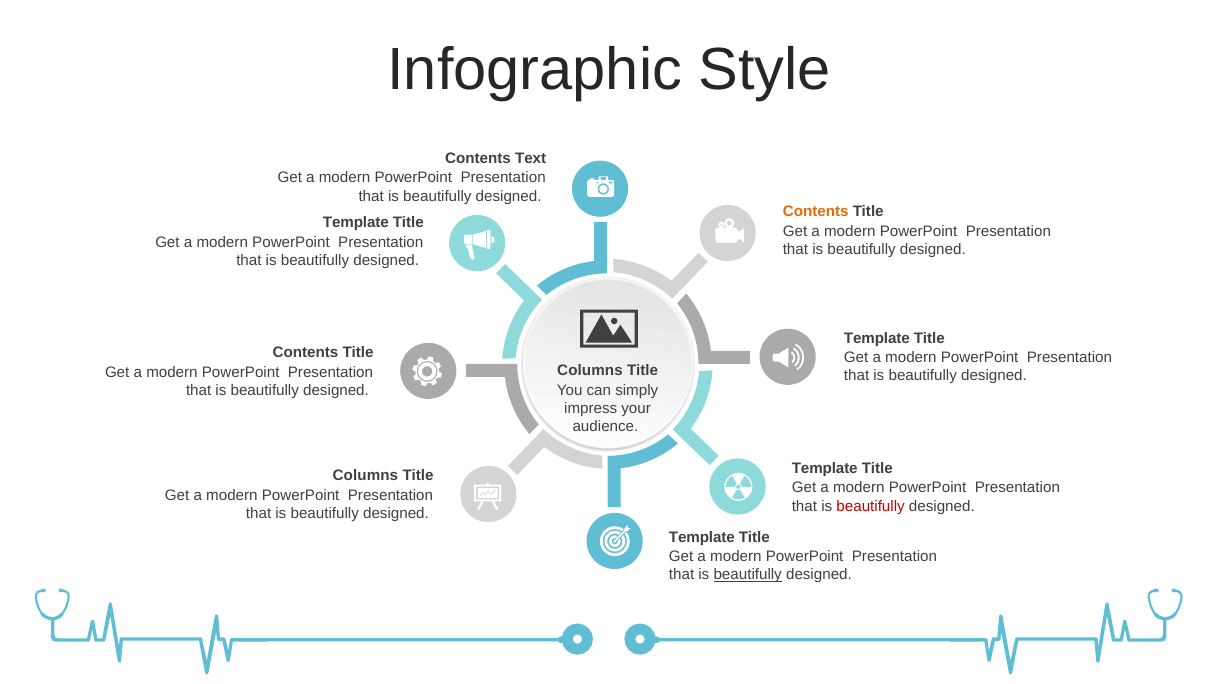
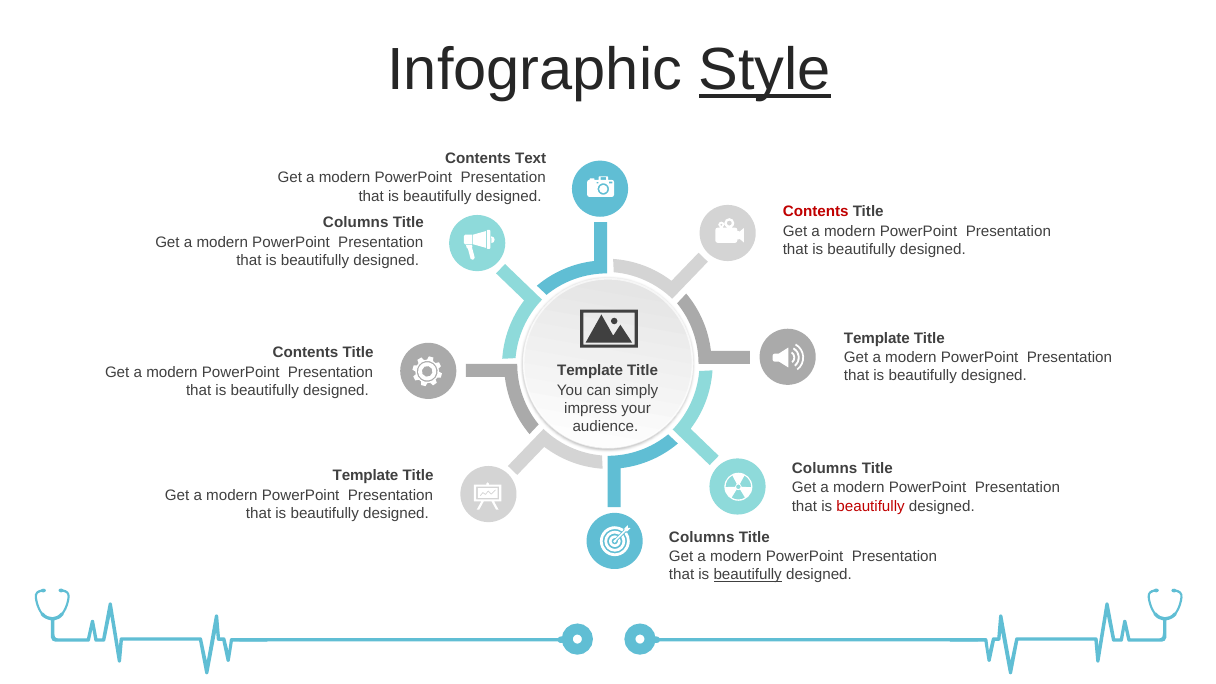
Style underline: none -> present (765, 70)
Contents colour: orange -> red (816, 212)
Template: Template -> Columns (356, 223)
Columns: Columns -> Template (590, 371)
Template: Template -> Columns (825, 468)
Columns: Columns -> Template (366, 476)
Template: Template -> Columns (702, 537)
